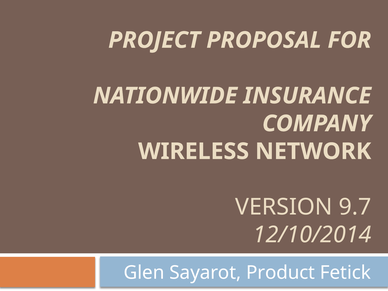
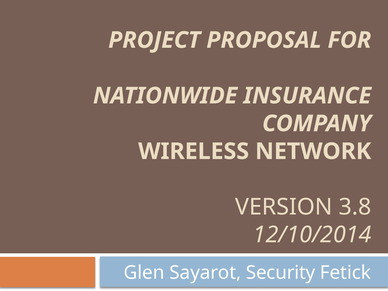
9.7: 9.7 -> 3.8 (355, 207)
Product: Product -> Security (281, 273)
